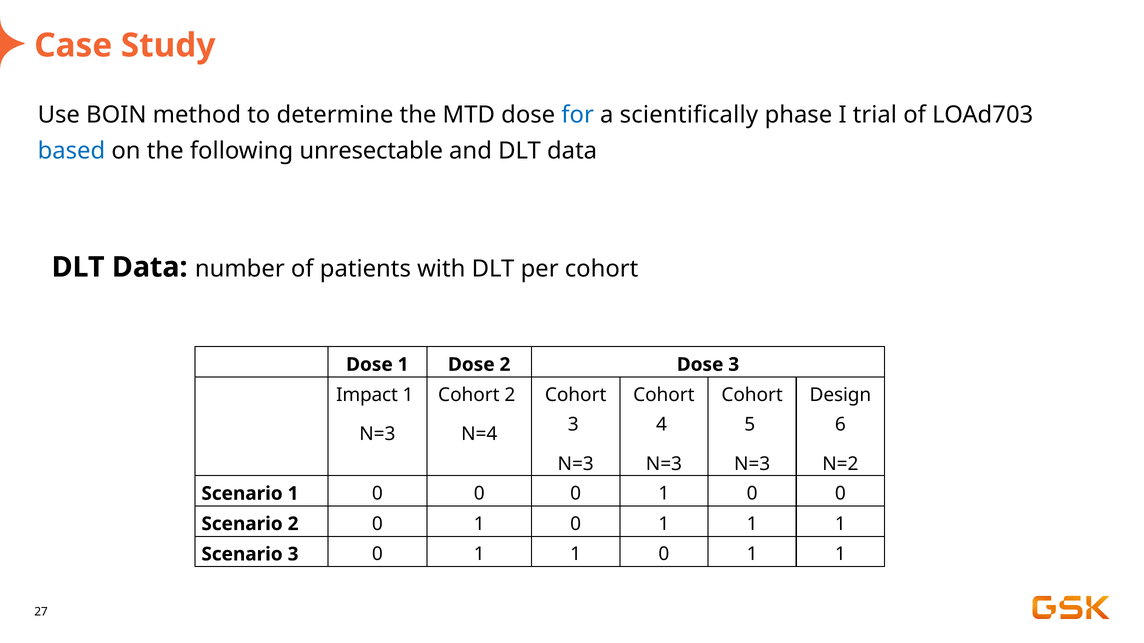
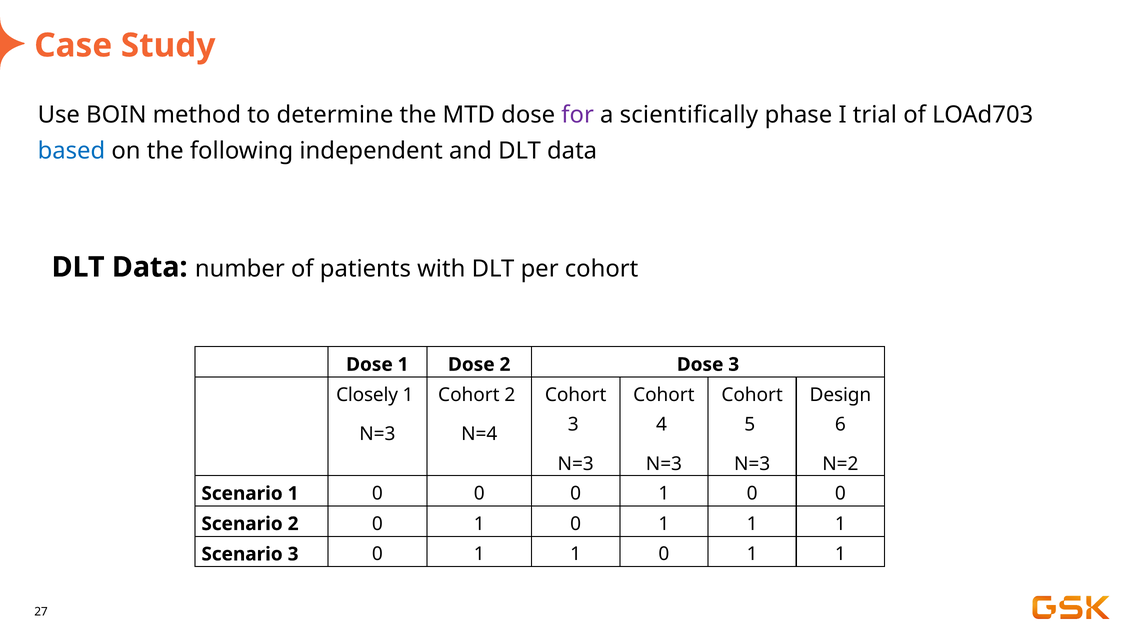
for colour: blue -> purple (578, 115)
unresectable: unresectable -> independent (371, 151)
Impact: Impact -> Closely (367, 395)
